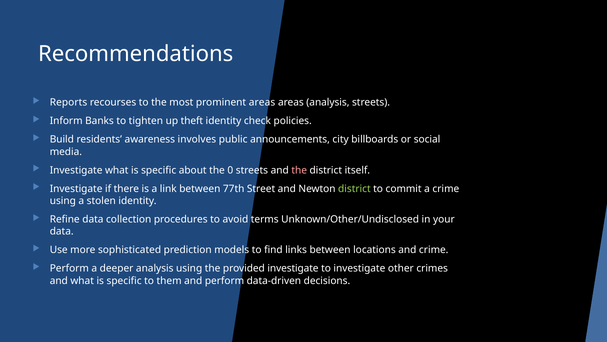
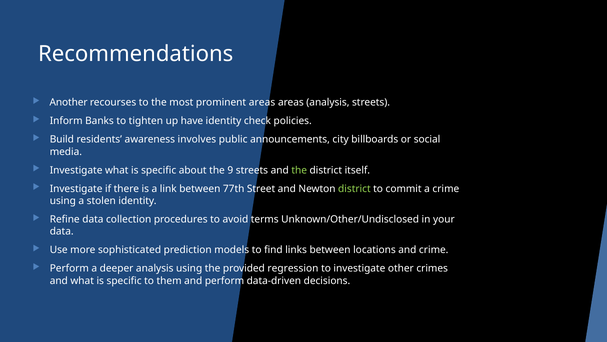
Reports: Reports -> Another (69, 102)
theft: theft -> have (192, 121)
0: 0 -> 9 (230, 170)
the colour: pink -> light green (299, 170)
provided investigate: investigate -> regression (293, 268)
